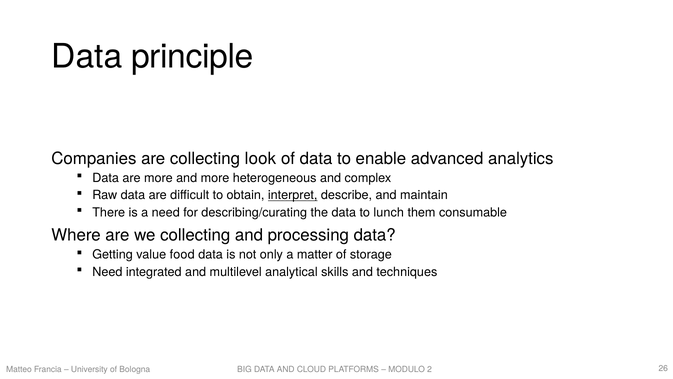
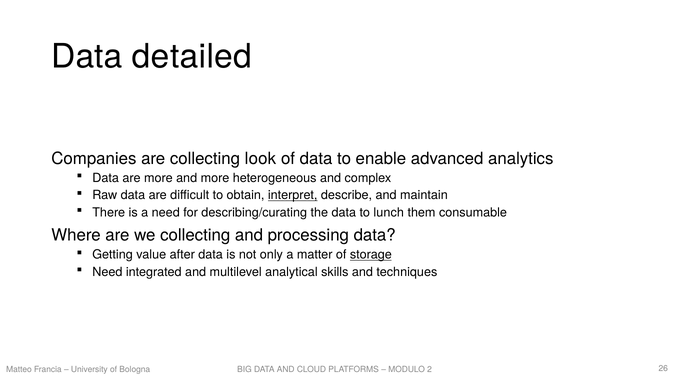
principle: principle -> detailed (192, 57)
food: food -> after (182, 254)
storage underline: none -> present (371, 254)
